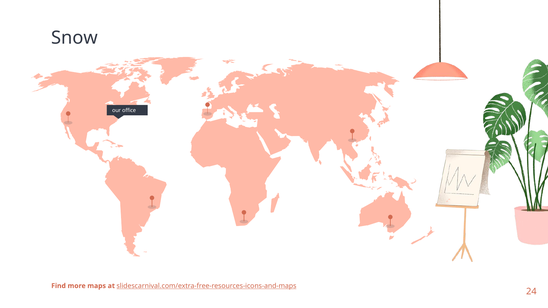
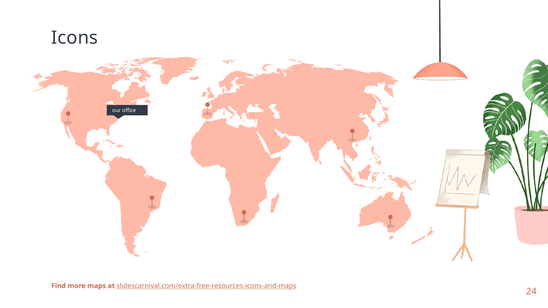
Snow: Snow -> Icons (75, 38)
